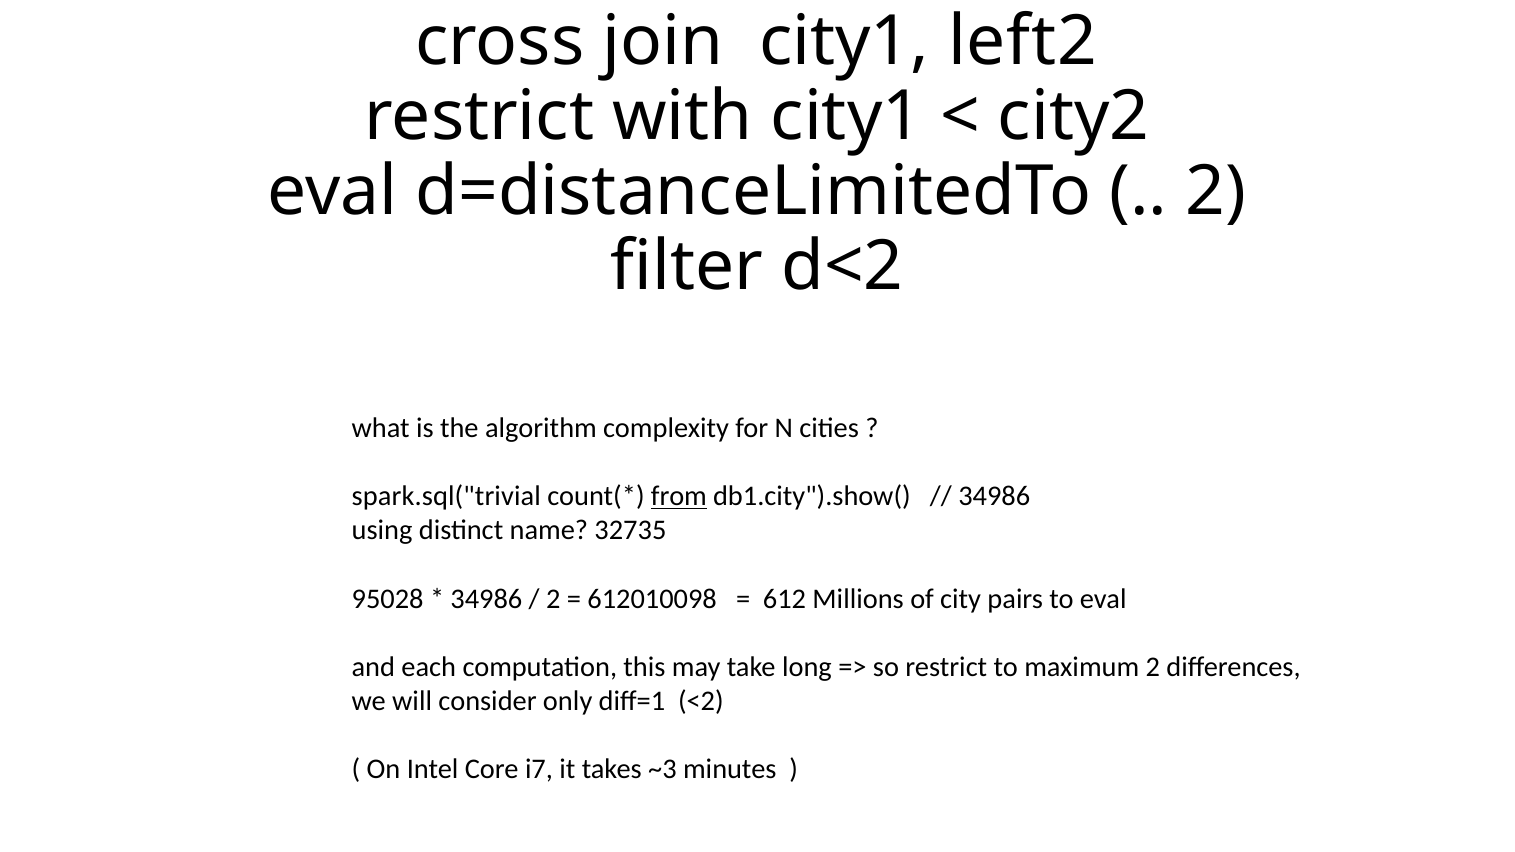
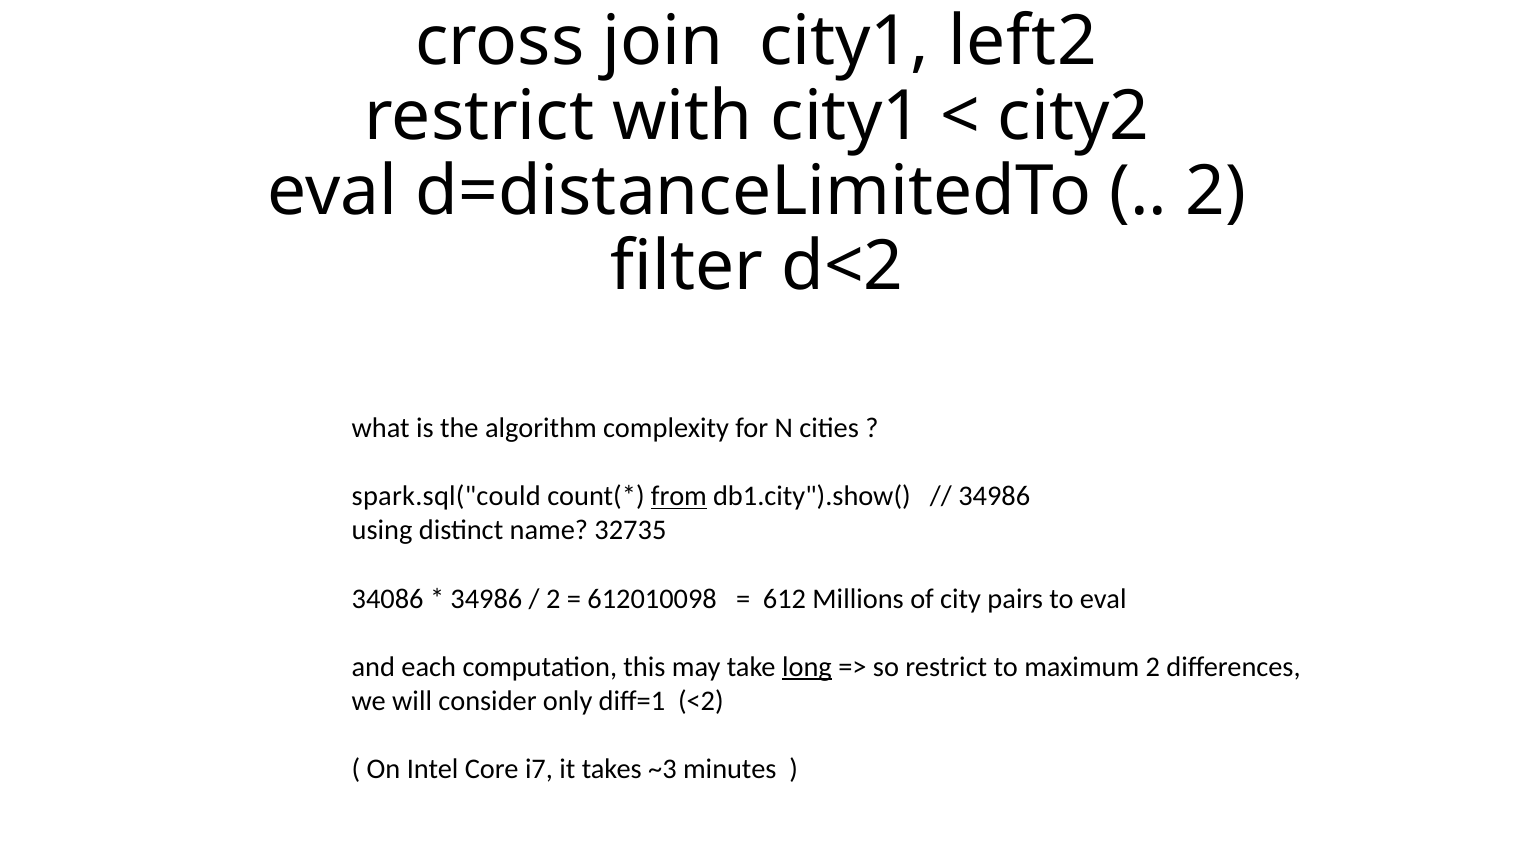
spark.sql("trivial: spark.sql("trivial -> spark.sql("could (446, 497)
95028: 95028 -> 34086 (388, 599)
long underline: none -> present (807, 667)
